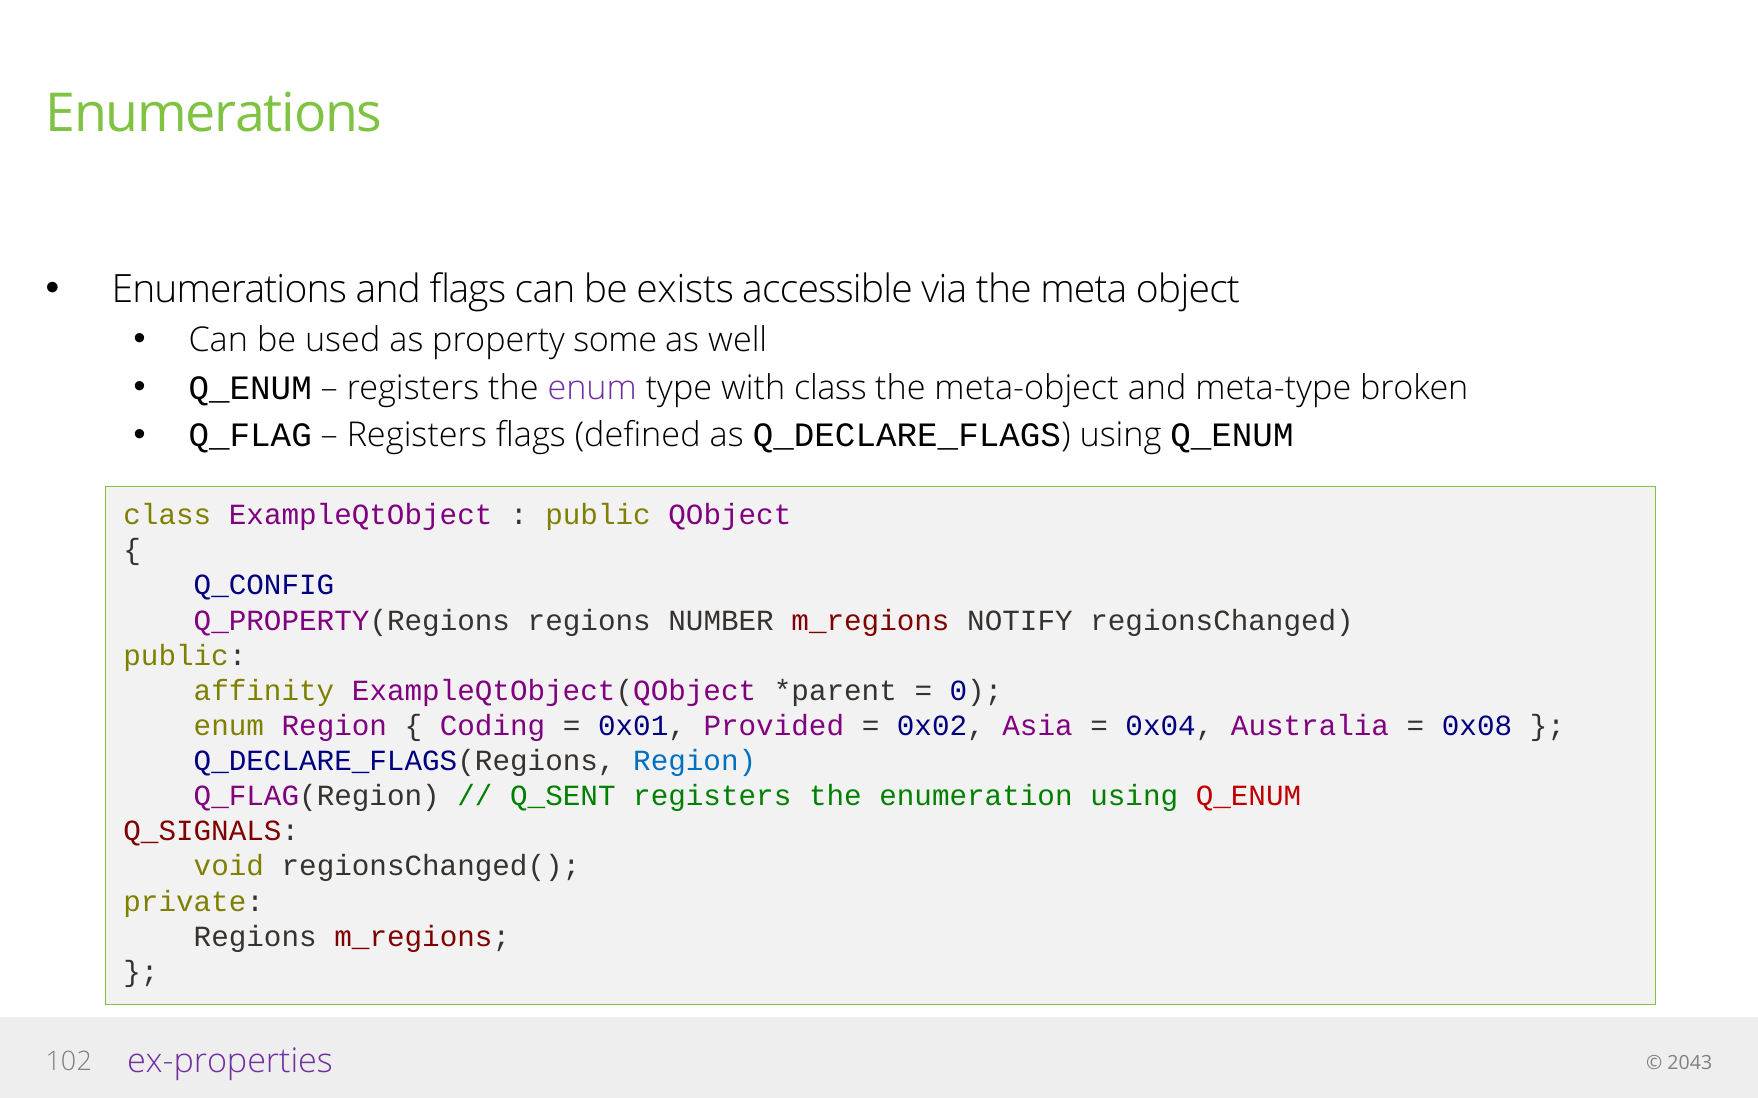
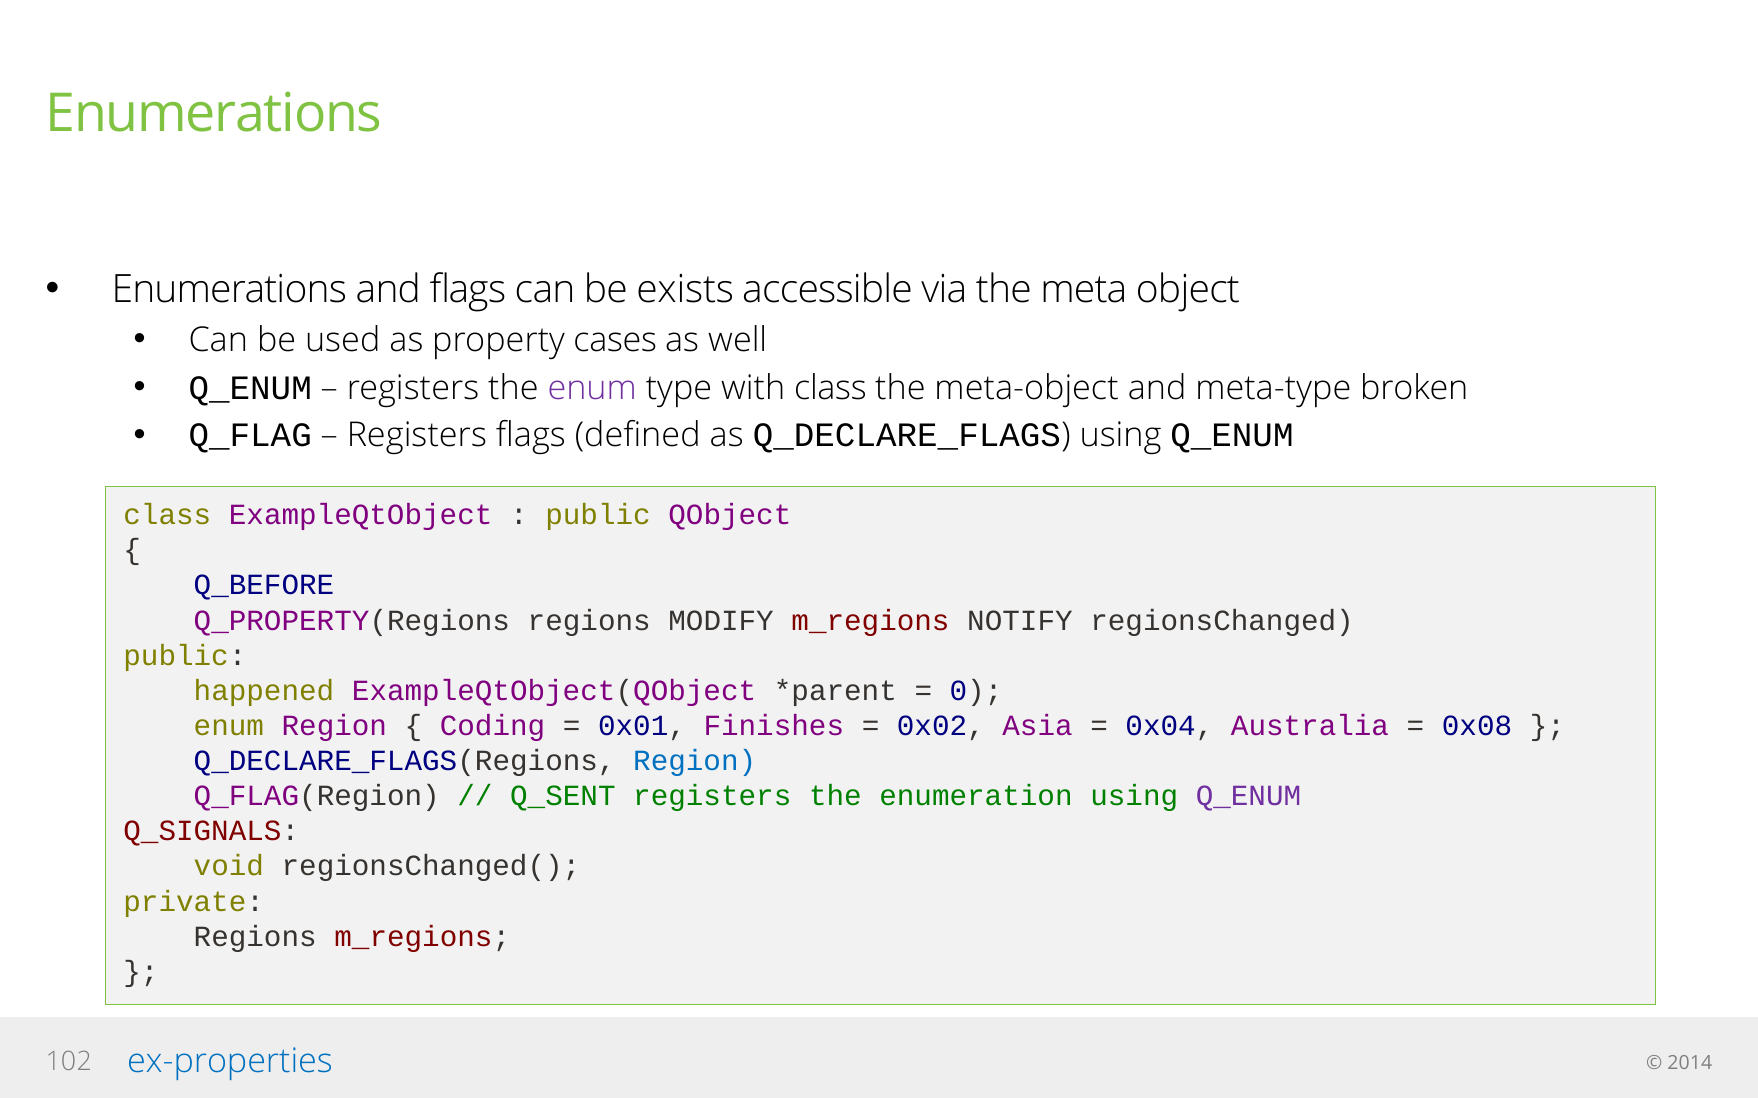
some: some -> cases (615, 340)
Q_CONFIG: Q_CONFIG -> Q_BEFORE (264, 586)
NUMBER: NUMBER -> MODIFY (721, 621)
affinity: affinity -> happened (264, 691)
Provided: Provided -> Finishes (774, 726)
Q_ENUM colour: red -> purple (1248, 797)
ex-properties colour: purple -> blue (230, 1062)
2043: 2043 -> 2014 (1690, 1064)
